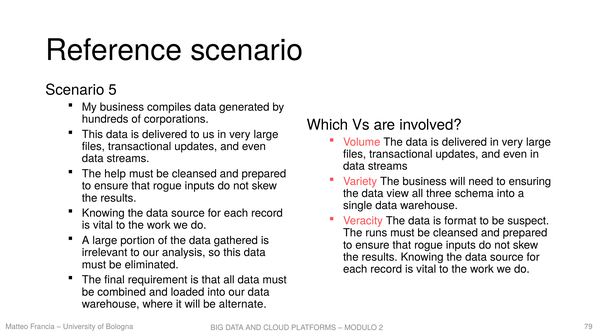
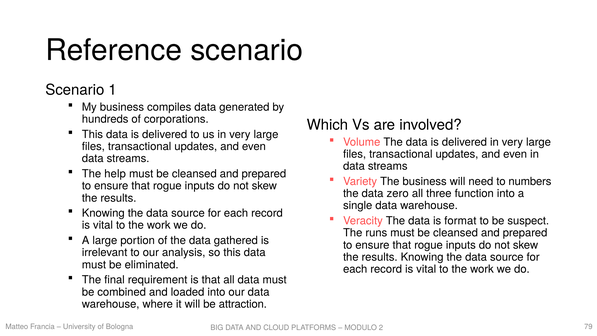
5: 5 -> 1 (113, 90)
ensuring: ensuring -> numbers (530, 181)
view: view -> zero (398, 193)
schema: schema -> function (474, 193)
alternate: alternate -> attraction (243, 304)
